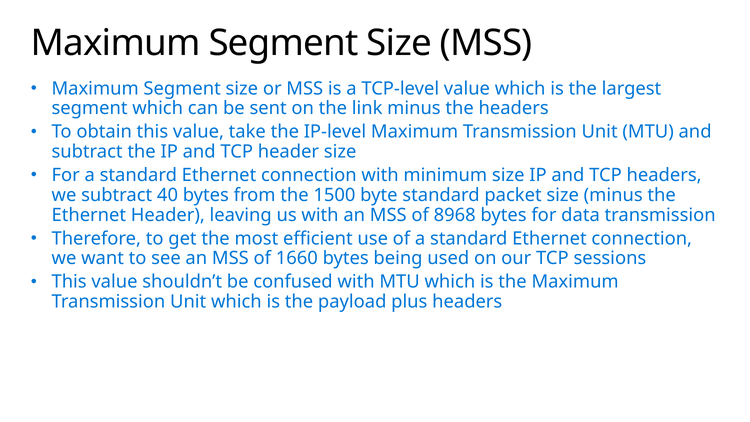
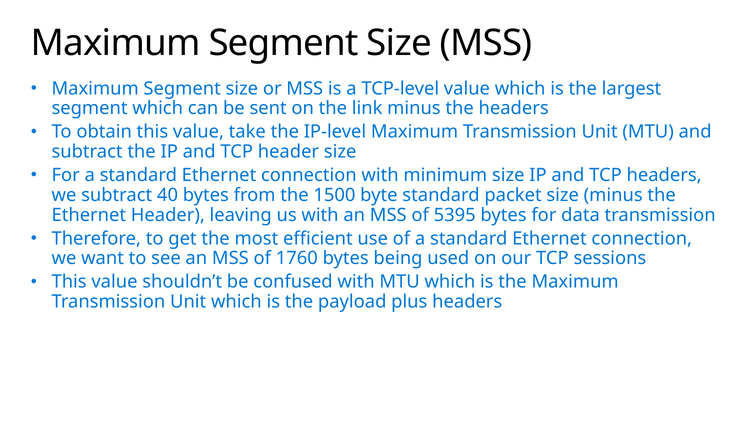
8968: 8968 -> 5395 (455, 215)
1660: 1660 -> 1760 (297, 258)
